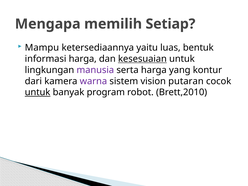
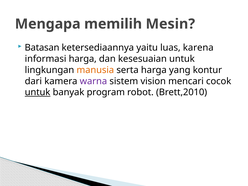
Setiap: Setiap -> Mesin (170, 24)
Mampu: Mampu -> Batasan (42, 48)
bentuk: bentuk -> karena (198, 48)
kesesuaian underline: present -> none (142, 59)
manusia colour: purple -> orange (95, 70)
putaran: putaran -> mencari (186, 81)
